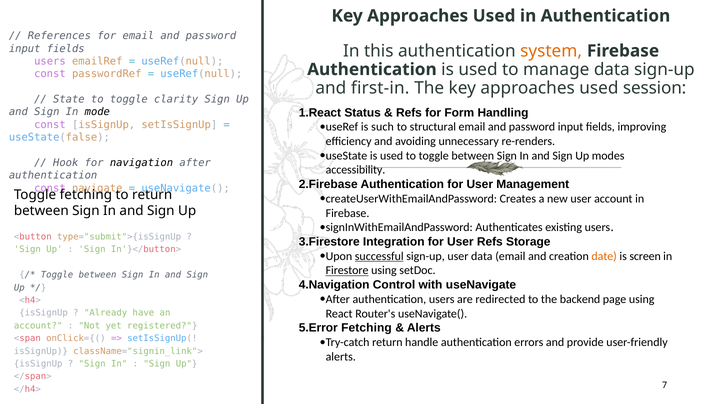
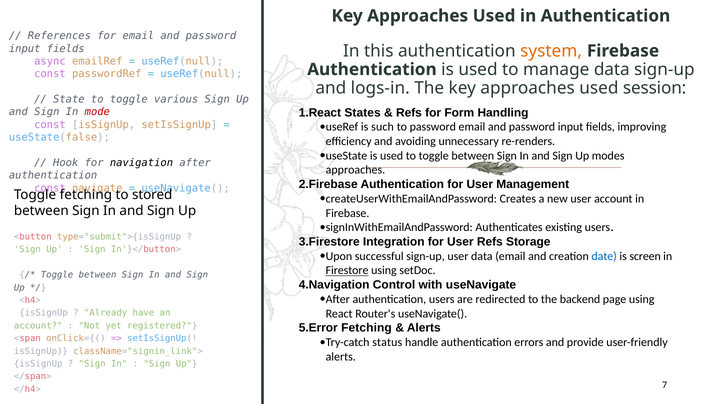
users: users -> async (50, 61)
first-in: first-in -> logs-in (380, 88)
clarity: clarity -> various (176, 99)
Status: Status -> States (363, 113)
mode colour: black -> red (97, 112)
to structural: structural -> password (433, 127)
accessibility: accessibility -> approaches (355, 170)
to return: return -> stored (152, 195)
successful underline: present -> none (379, 256)
date colour: orange -> blue (604, 256)
Try-catch return: return -> status (387, 342)
